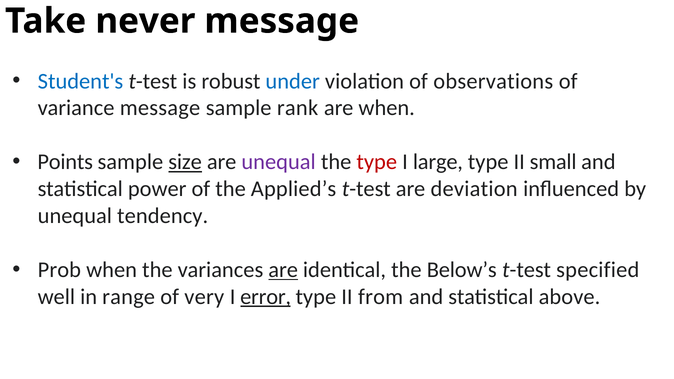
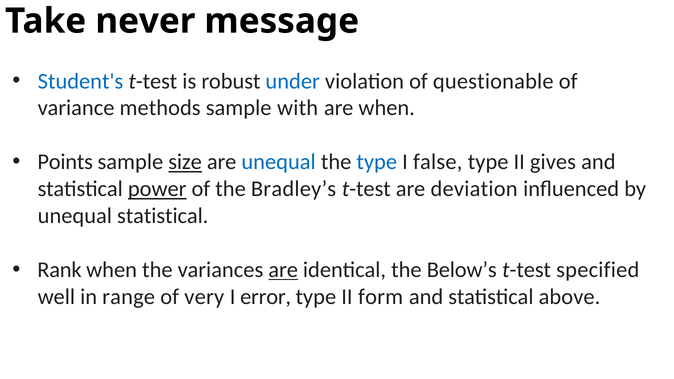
observations: observations -> questionable (493, 81)
variance message: message -> methods (160, 108)
rank: rank -> with (298, 108)
unequal colour: purple -> blue (279, 162)
type colour: red -> blue (377, 162)
large: large -> false (438, 162)
small: small -> gives (553, 162)
power underline: none -> present (157, 189)
Applied’s: Applied’s -> Bradley’s (294, 189)
unequal tendency: tendency -> statistical (163, 216)
Prob: Prob -> Rank (59, 270)
error underline: present -> none (266, 297)
from: from -> form (381, 297)
